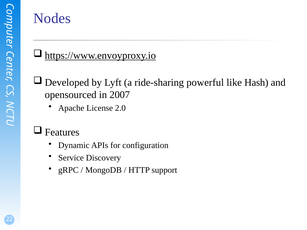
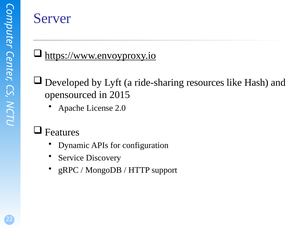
Nodes: Nodes -> Server (52, 18)
powerful: powerful -> resources (205, 83)
2007: 2007 -> 2015 (120, 95)
